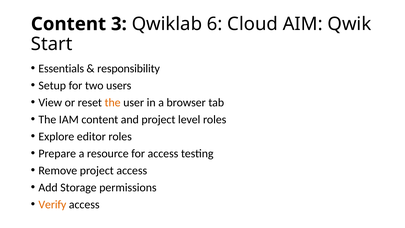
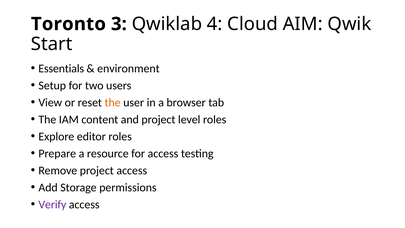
Content: Content -> Toronto (68, 24)
6: 6 -> 4 (215, 24)
responsibility: responsibility -> environment (128, 68)
Verify colour: orange -> purple (52, 204)
